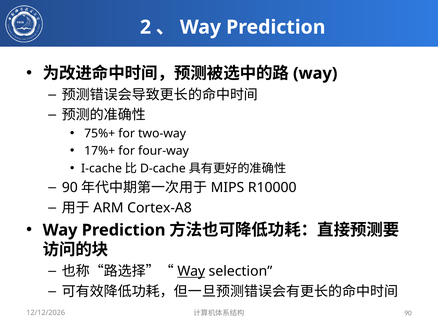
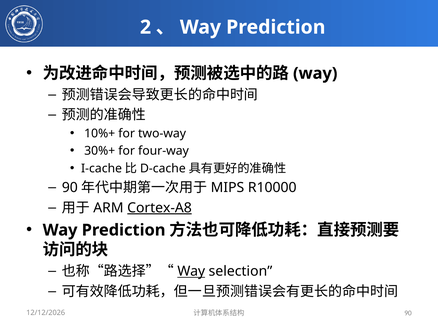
75%+: 75%+ -> 10%+ (100, 134)
17%+: 17%+ -> 30%+ (100, 151)
Cortex-A8 underline: none -> present (160, 208)
